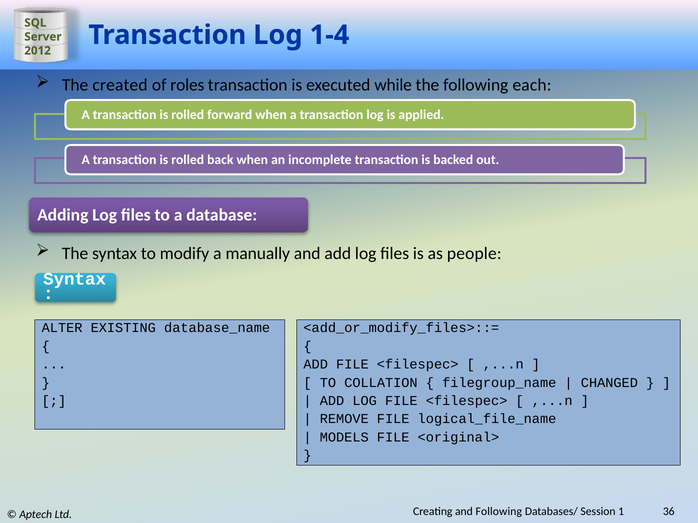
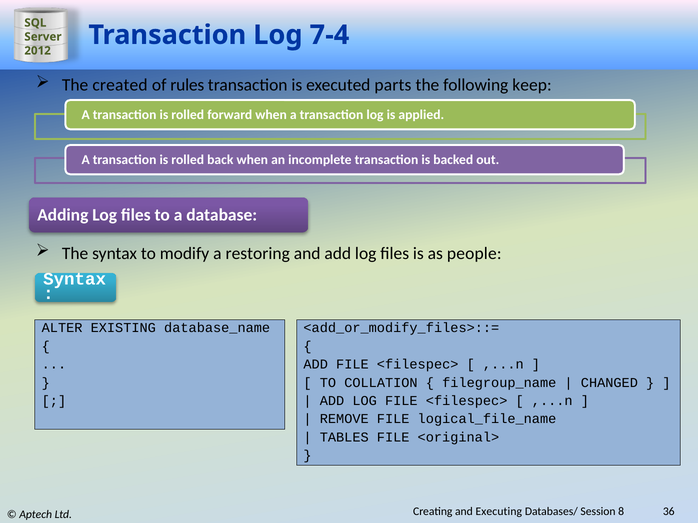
1-4: 1-4 -> 7-4 (329, 35)
roles: roles -> rules (187, 85)
while: while -> parts (393, 85)
each: each -> keep (532, 85)
manually: manually -> restoring (258, 254)
MODELS: MODELS -> TABLES (344, 437)
and Following: Following -> Executing (499, 512)
1: 1 -> 8 (621, 512)
